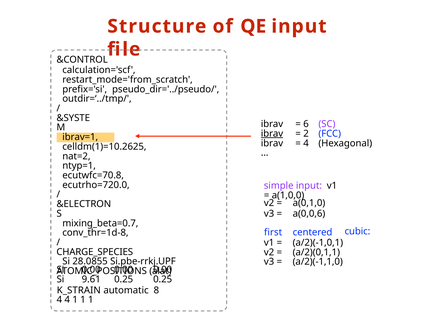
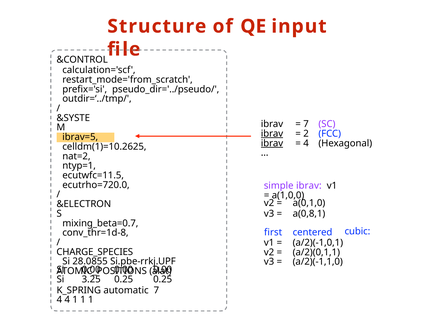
6: 6 -> 7 (306, 124)
ibrav=1: ibrav=1 -> ibrav=5 (80, 137)
ibrav underline: none -> present (272, 143)
ecutwfc=70.8: ecutwfc=70.8 -> ecutwfc=11.5 (93, 175)
simple input: input -> ibrav (309, 186)
a(0,0,6: a(0,0,6 -> a(0,8,1 (309, 213)
9.61: 9.61 -> 3.25 (91, 279)
K_STRAIN: K_STRAIN -> K_SPRING (79, 290)
automatic 8: 8 -> 7 (156, 290)
